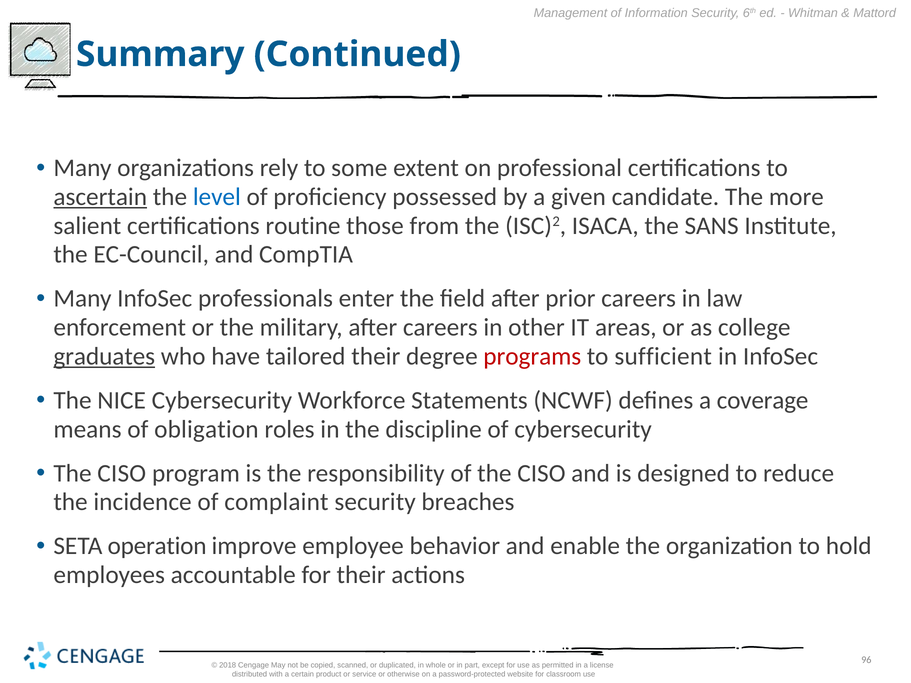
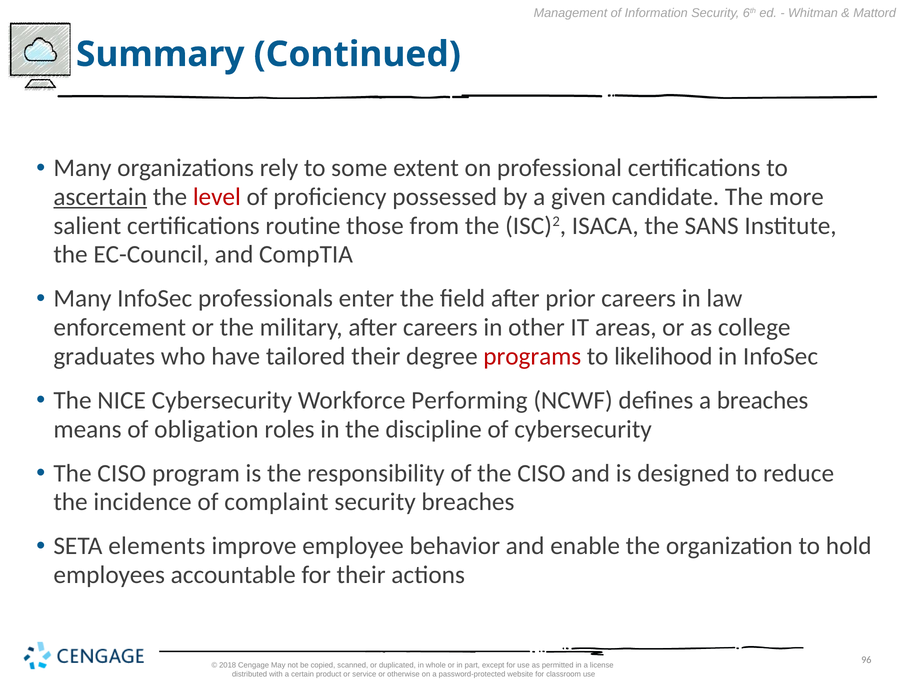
level colour: blue -> red (217, 197)
graduates underline: present -> none (104, 356)
sufficient: sufficient -> likelihood (663, 356)
Statements: Statements -> Performing (469, 400)
a coverage: coverage -> breaches (763, 400)
operation: operation -> elements (157, 546)
